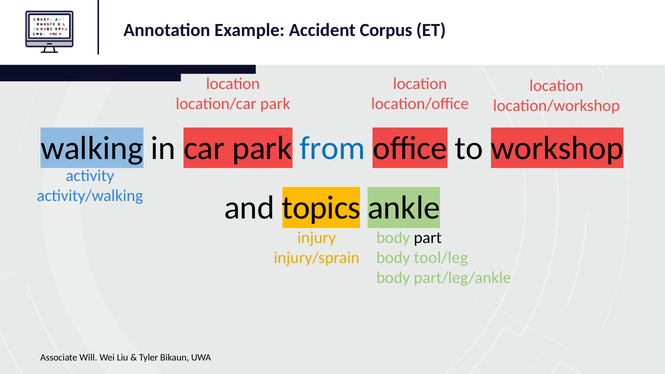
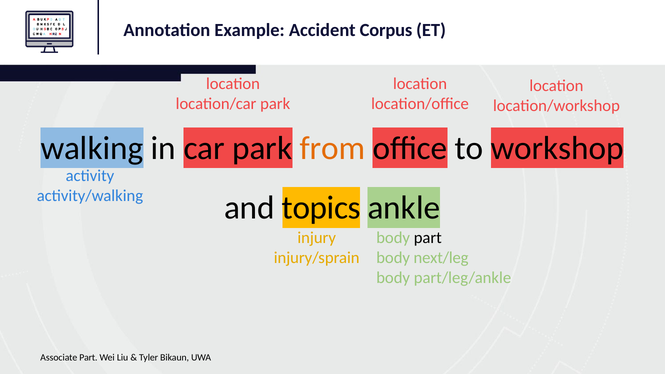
from colour: blue -> orange (332, 148)
tool/leg: tool/leg -> next/leg (441, 258)
Associate Will: Will -> Part (88, 358)
